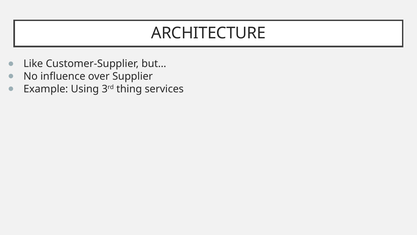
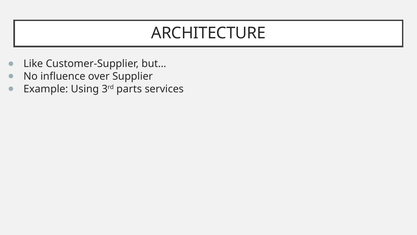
thing: thing -> parts (129, 89)
